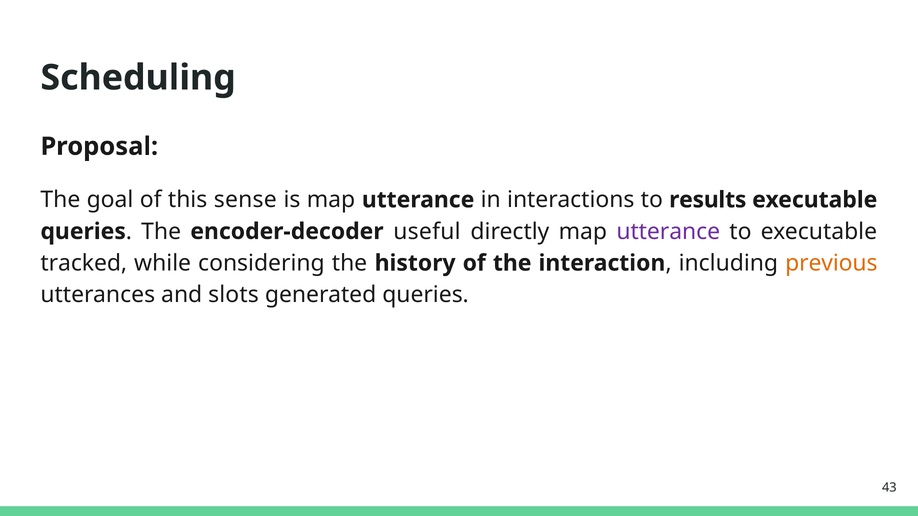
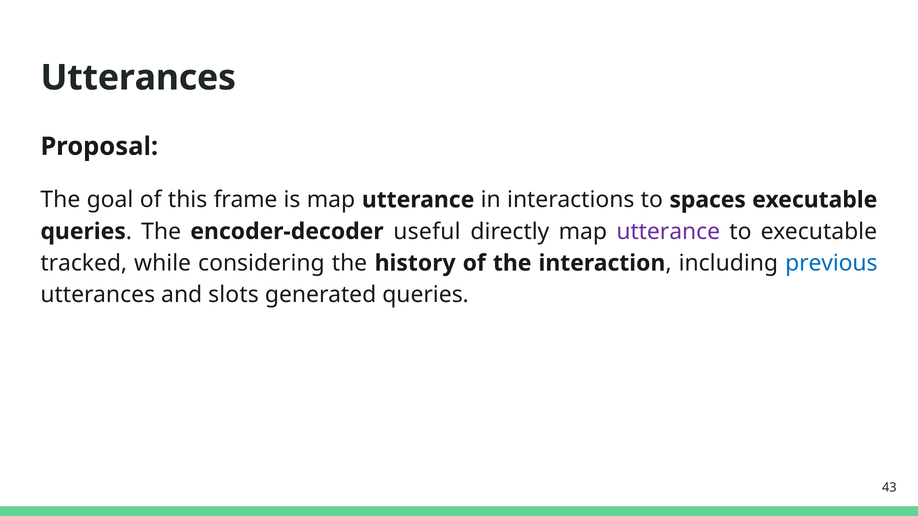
Scheduling: Scheduling -> Utterances (138, 78)
sense: sense -> frame (246, 200)
results: results -> spaces (708, 200)
previous colour: orange -> blue (831, 263)
